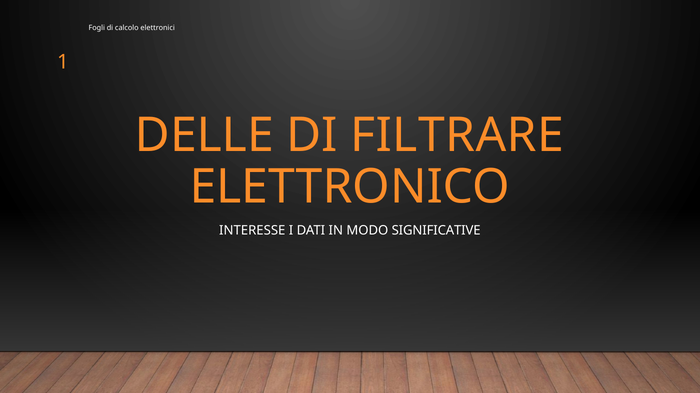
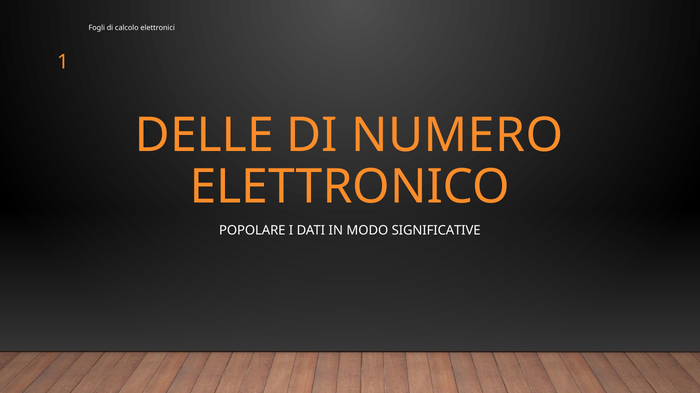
FILTRARE: FILTRARE -> NUMERO (457, 135)
INTERESSE: INTERESSE -> POPOLARE (252, 231)
